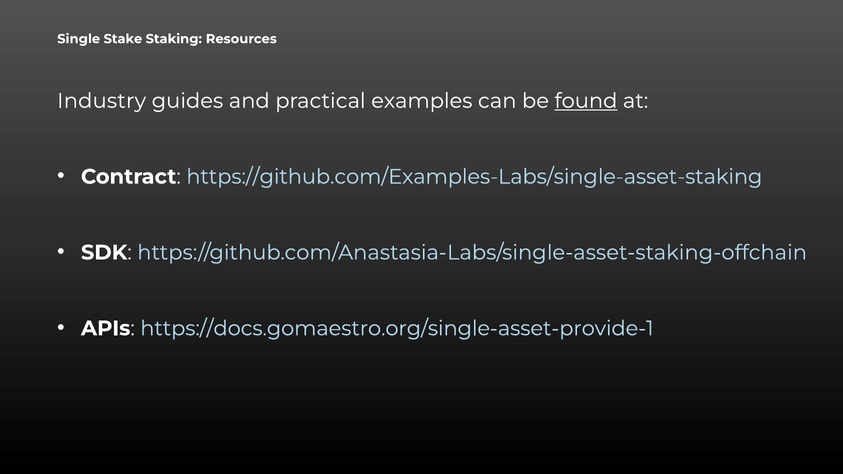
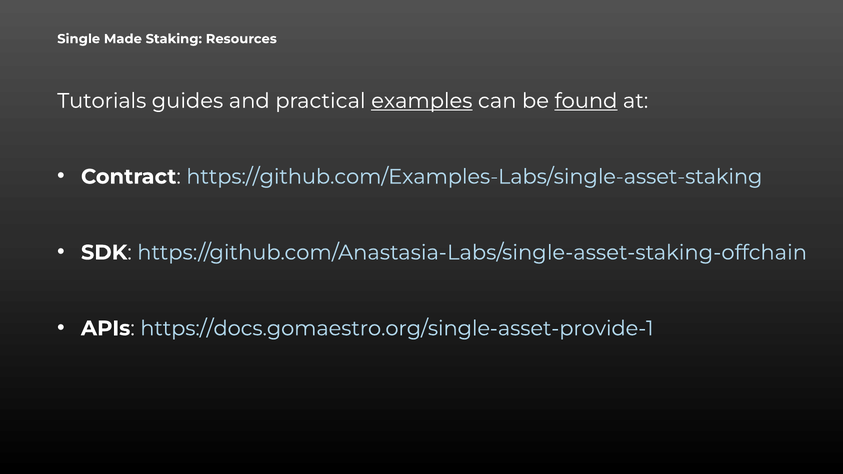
Stake: Stake -> Made (123, 39)
Industry: Industry -> Tutorials (102, 101)
examples underline: none -> present (422, 101)
